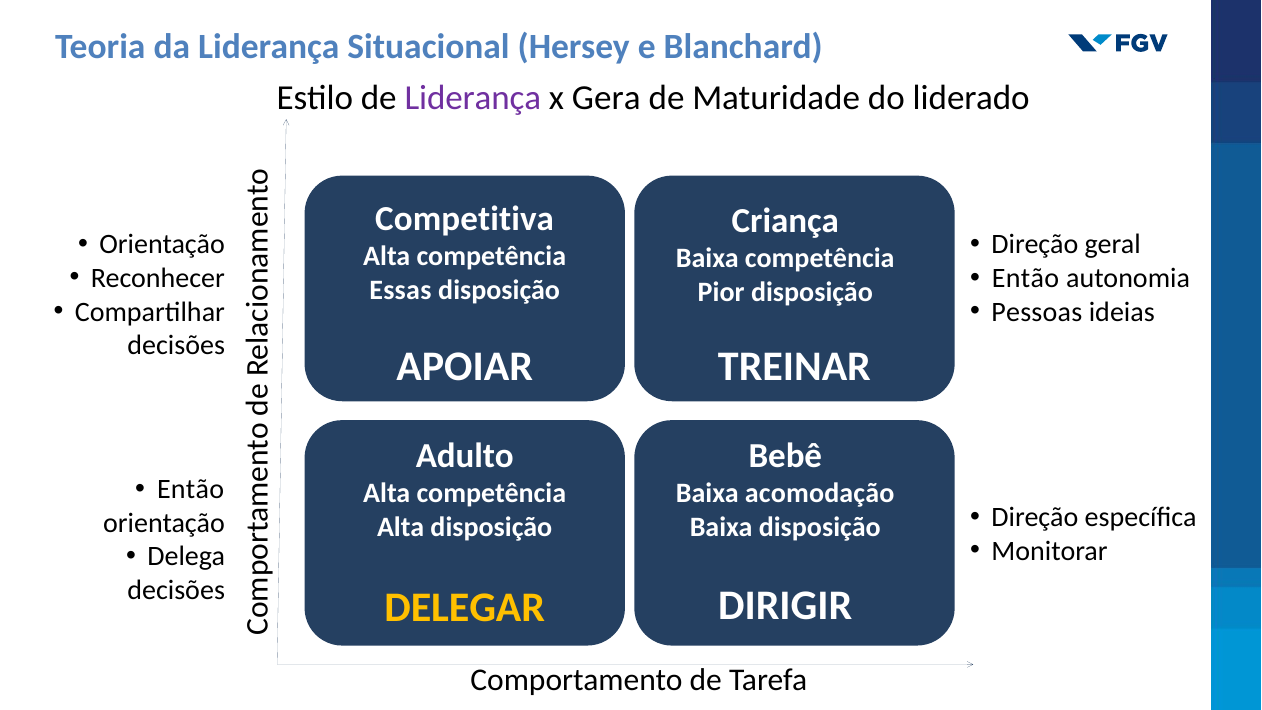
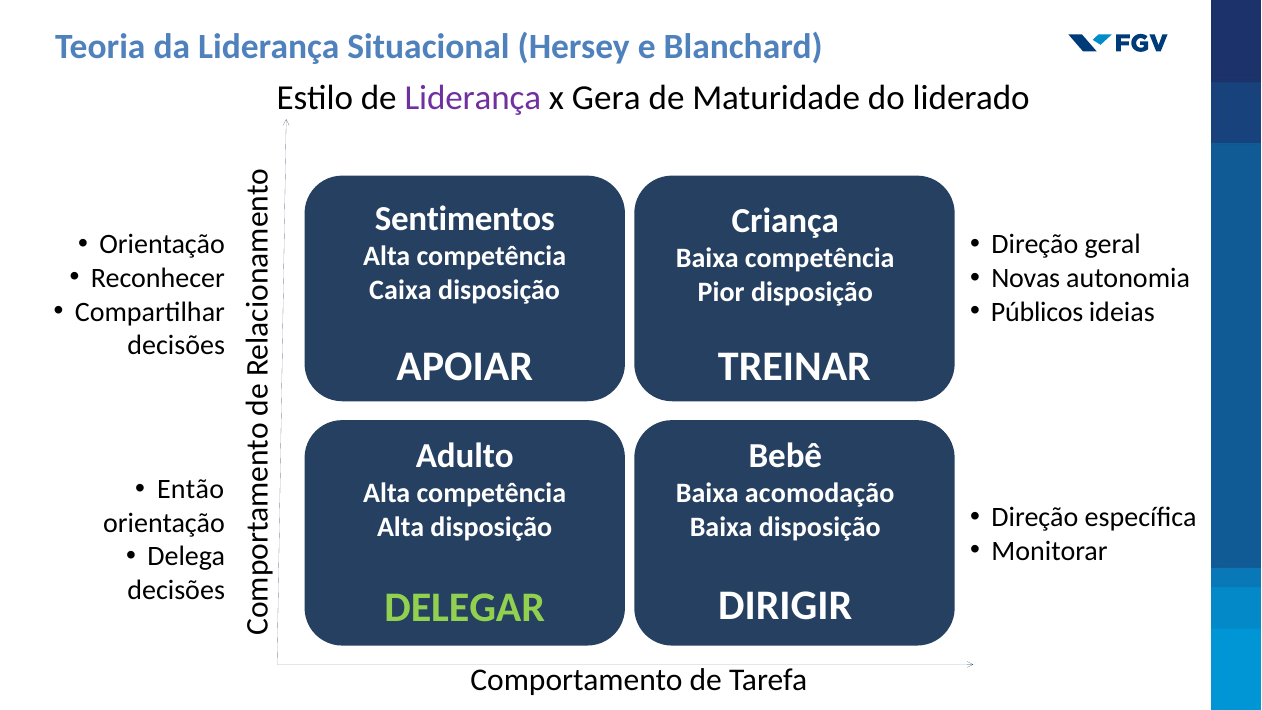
Competitiva: Competitiva -> Sentimentos (465, 219)
Então: Então -> Novas (1026, 278)
Essas: Essas -> Caixa (401, 290)
Pessoas: Pessoas -> Públicos (1037, 312)
DELEGAR colour: yellow -> light green (465, 607)
